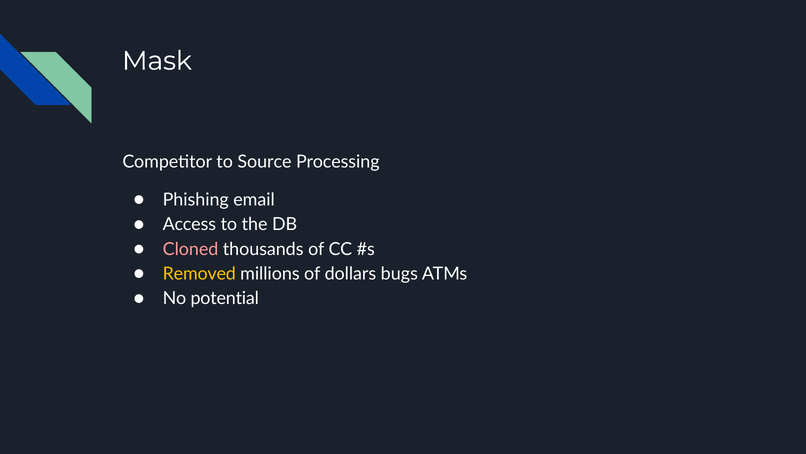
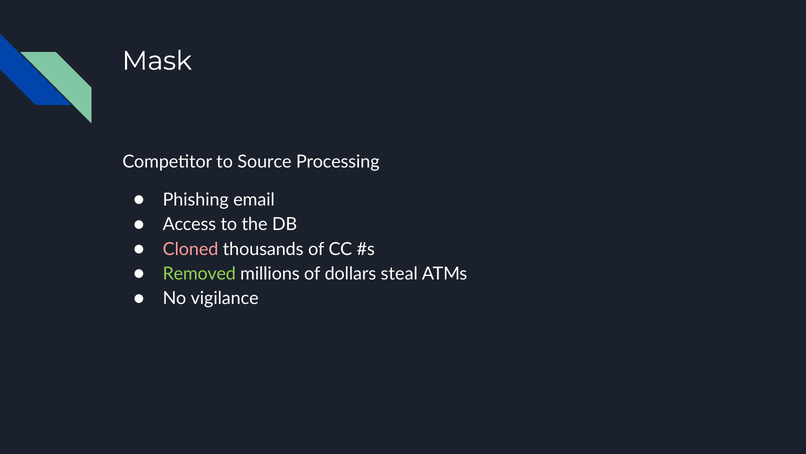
Removed colour: yellow -> light green (199, 273)
bugs: bugs -> steal (399, 273)
potential: potential -> vigilance (225, 298)
